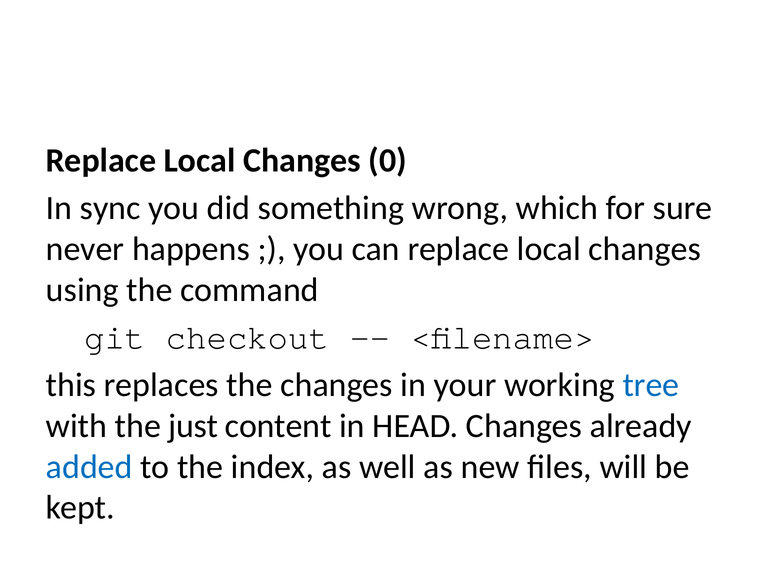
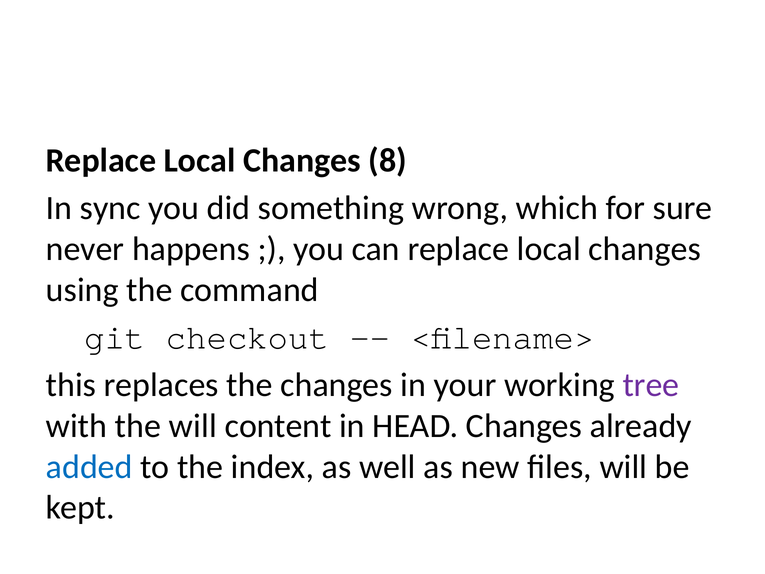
0: 0 -> 8 (388, 160)
tree colour: blue -> purple (651, 385)
the just: just -> will (193, 426)
